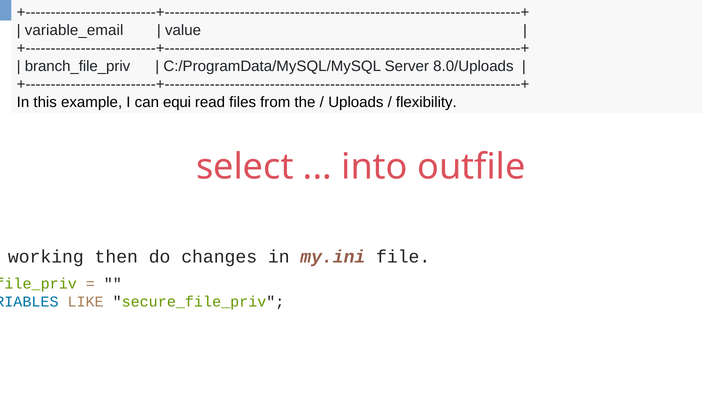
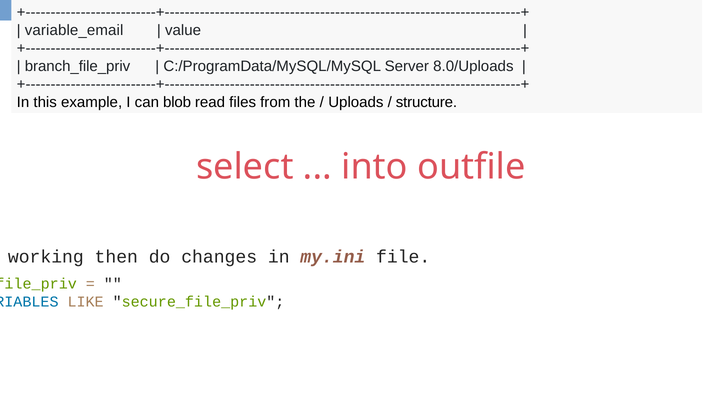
equi: equi -> blob (177, 102)
flexibility: flexibility -> structure (426, 102)
